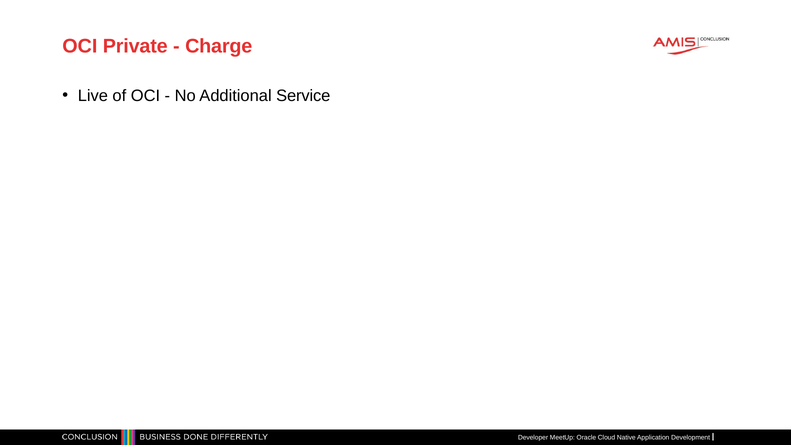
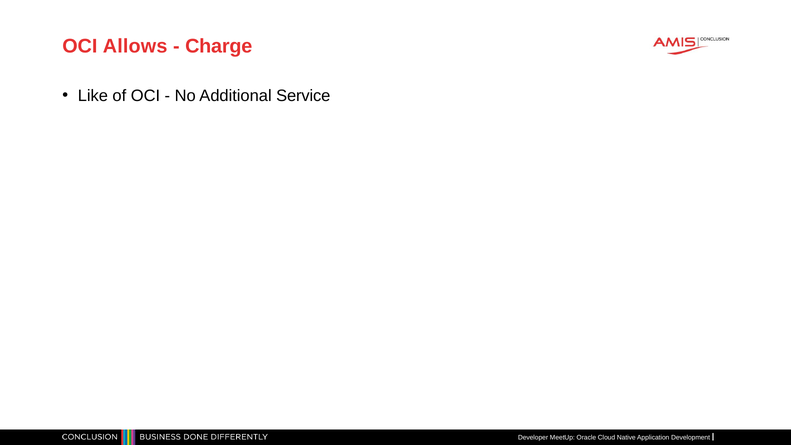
Private: Private -> Allows (135, 46)
Live: Live -> Like (93, 96)
